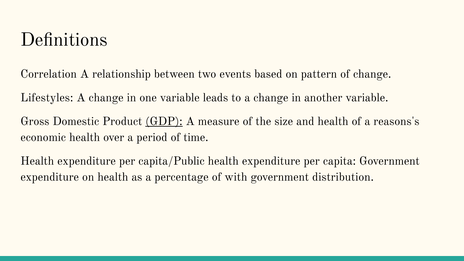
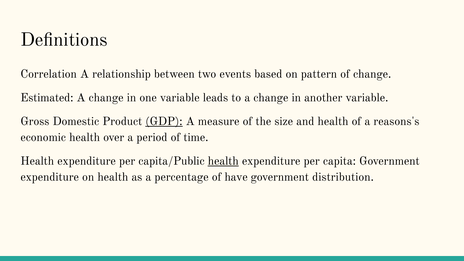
Lifestyles: Lifestyles -> Estimated (47, 98)
health underline: none -> present (223, 161)
with: with -> have (236, 177)
